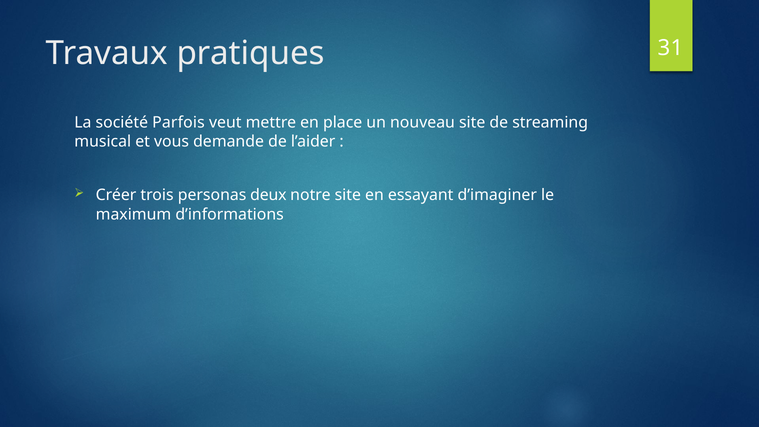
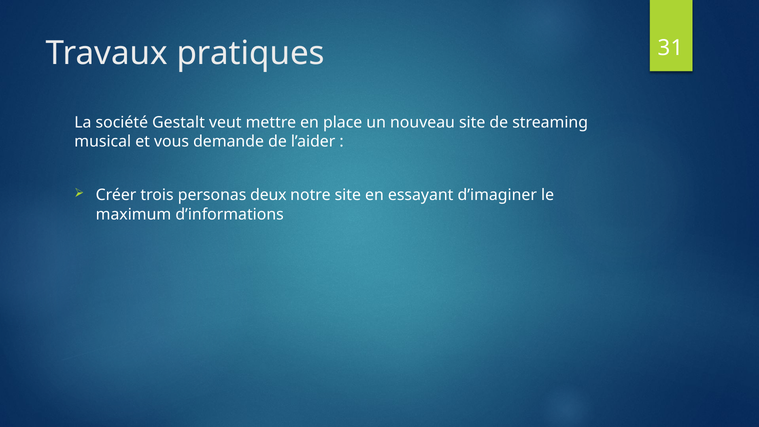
Parfois: Parfois -> Gestalt (179, 122)
